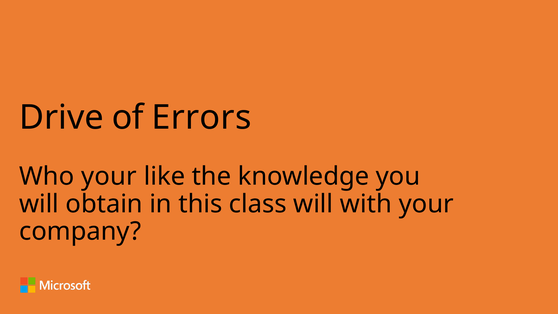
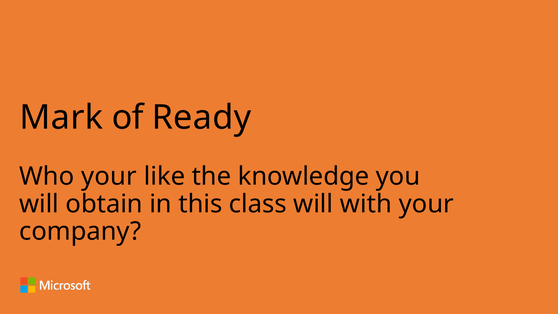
Drive: Drive -> Mark (61, 117)
Errors: Errors -> Ready (201, 117)
